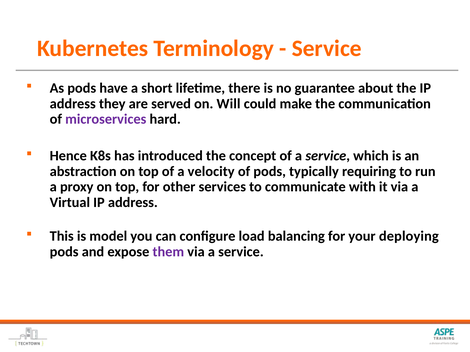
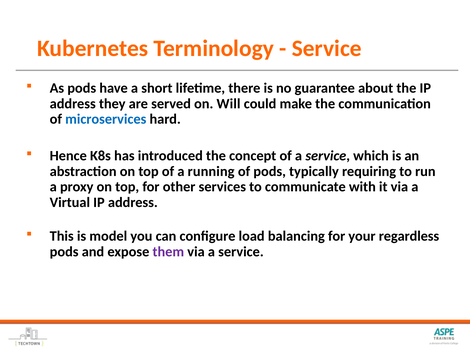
microservices colour: purple -> blue (106, 119)
velocity: velocity -> running (211, 172)
deploying: deploying -> regardless (409, 236)
